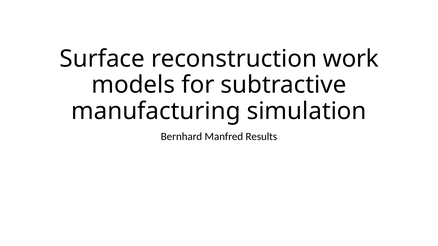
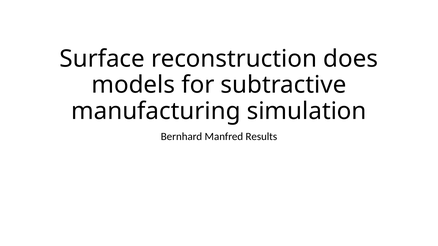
work: work -> does (351, 59)
